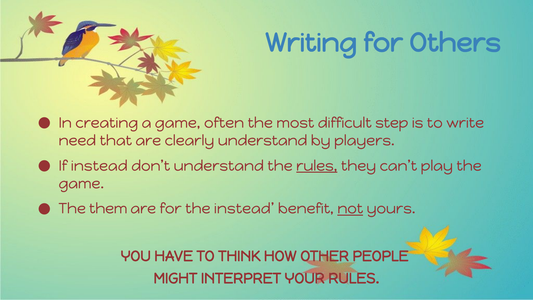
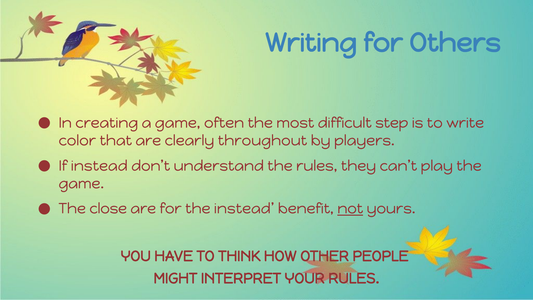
need: need -> color (77, 141)
clearly understand: understand -> throughout (263, 141)
rules underline: present -> none (317, 166)
them: them -> close (108, 209)
